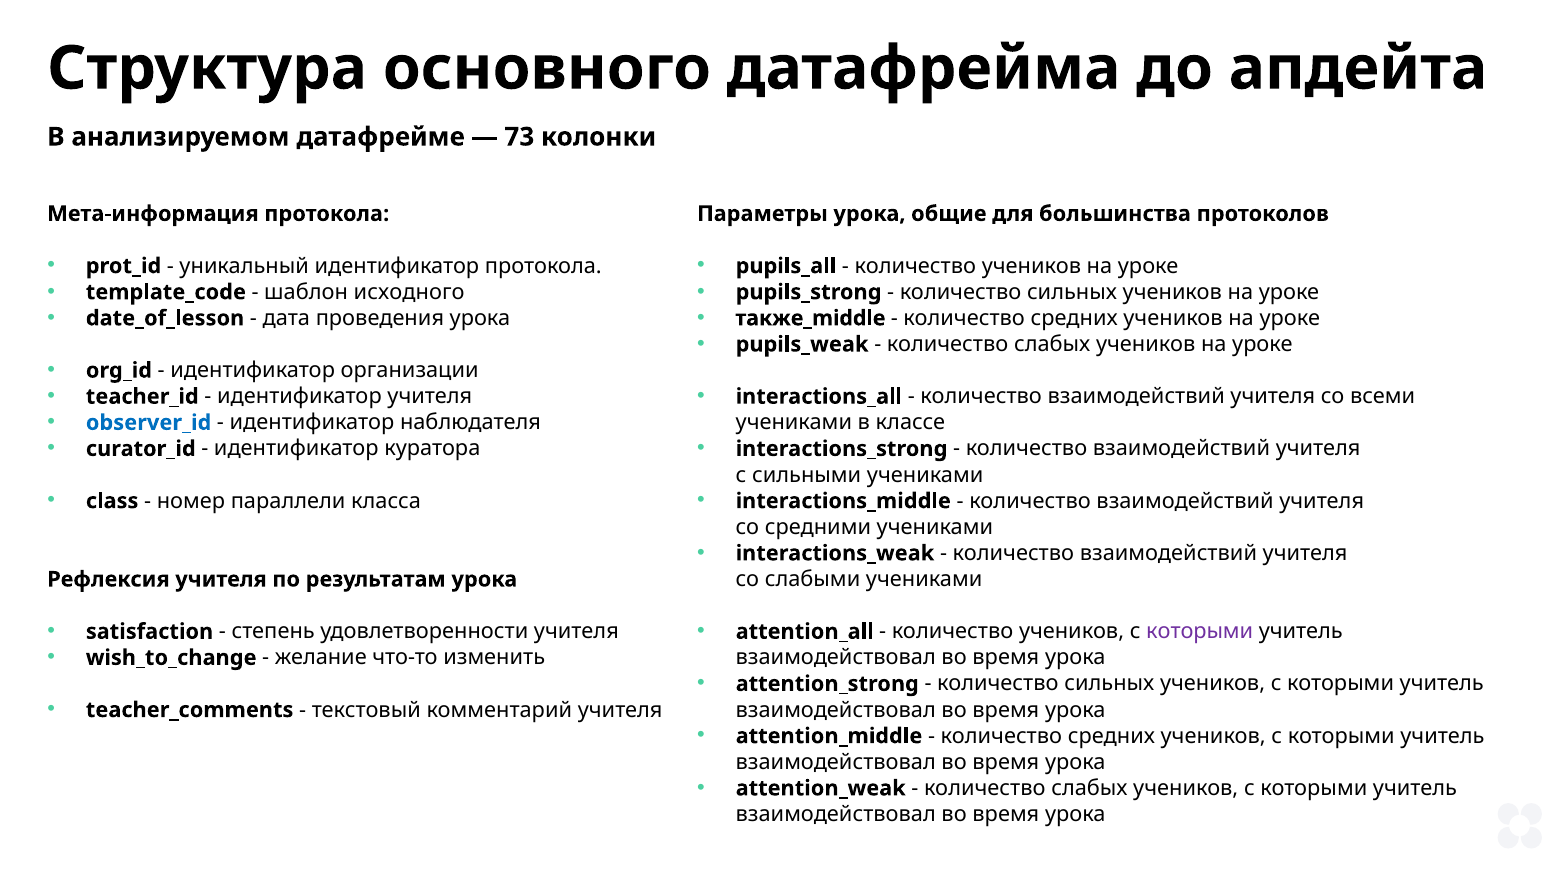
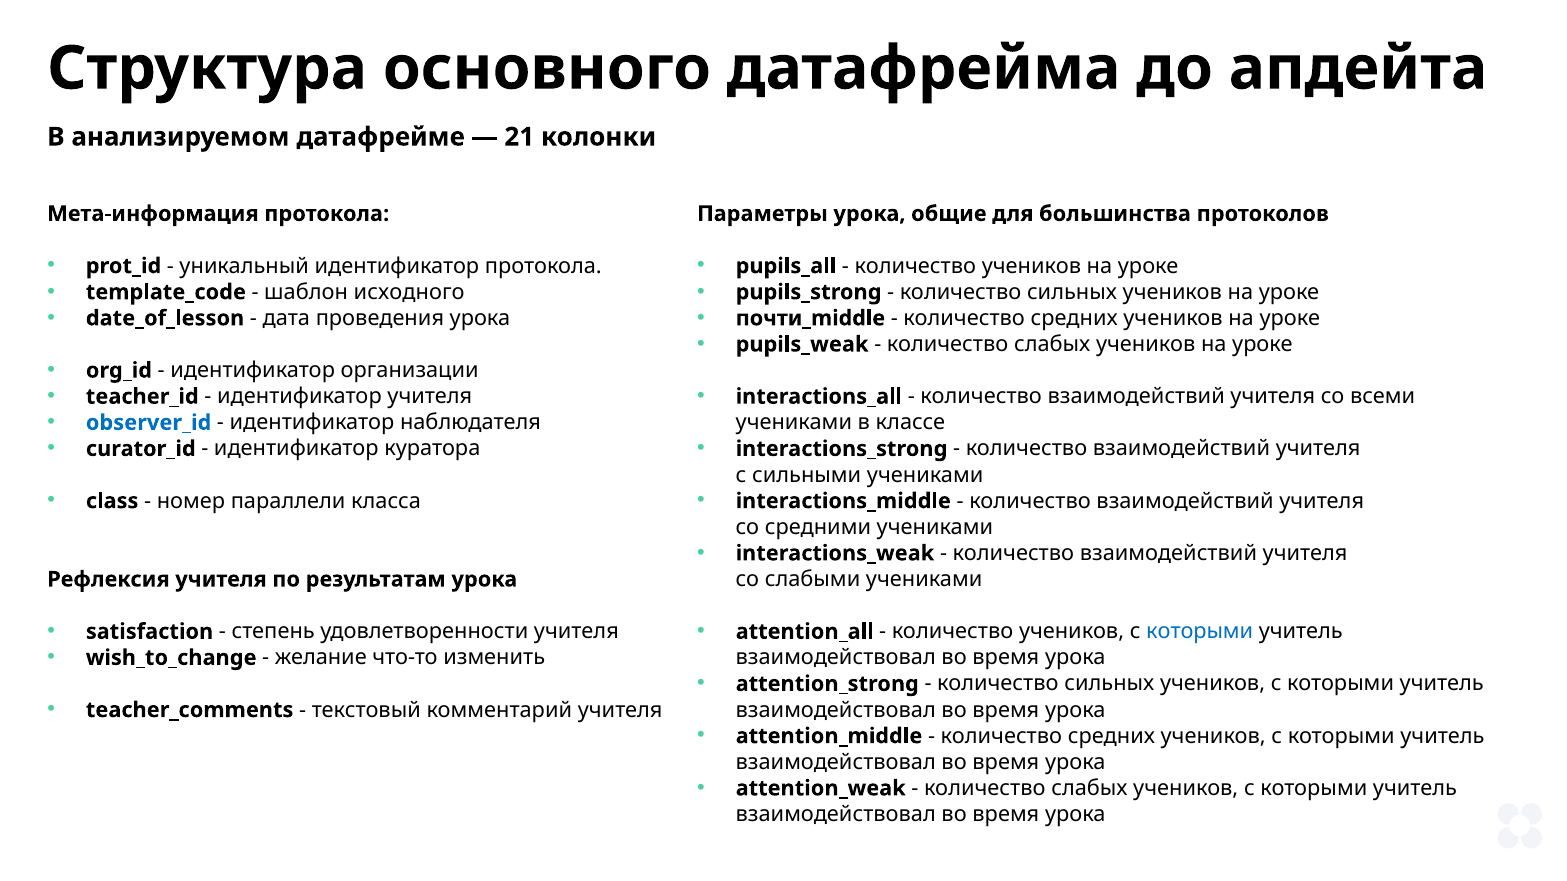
73: 73 -> 21 (519, 137)
также_middle: также_middle -> почти_middle (810, 318)
которыми colour: purple -> blue (1200, 632)
